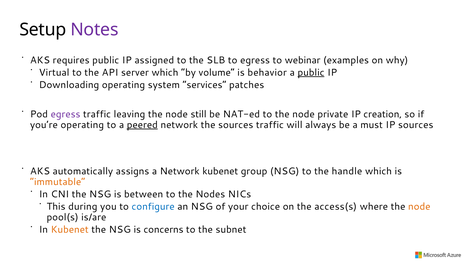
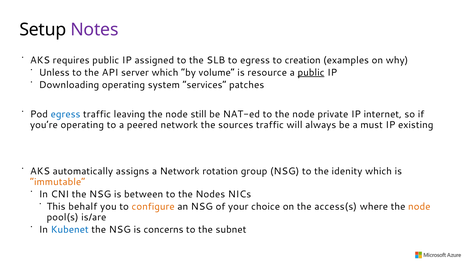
webinar: webinar -> creation (303, 60)
Virtual: Virtual -> Unless (54, 72)
behavior: behavior -> resource (267, 72)
egress colour: purple -> blue (66, 114)
creation: creation -> internet (383, 114)
peered underline: present -> none (142, 125)
IP sources: sources -> existing (416, 125)
Network kubenet: kubenet -> rotation (220, 171)
handle: handle -> idenity (347, 171)
during: during -> behalf (83, 207)
configure colour: blue -> orange (153, 207)
Kubenet colour: orange -> blue (70, 230)
